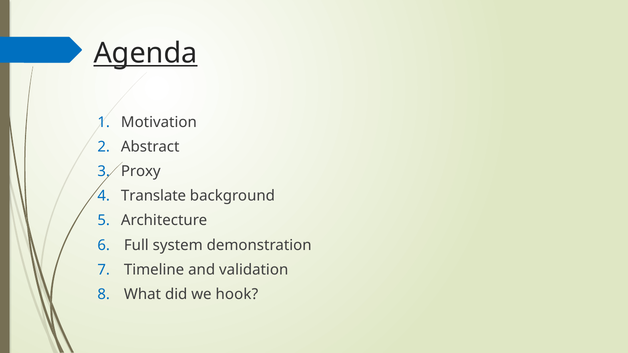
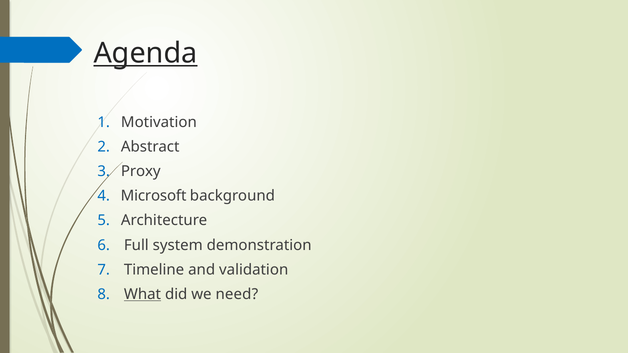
Translate: Translate -> Microsoft (154, 196)
What underline: none -> present (142, 294)
hook: hook -> need (237, 294)
